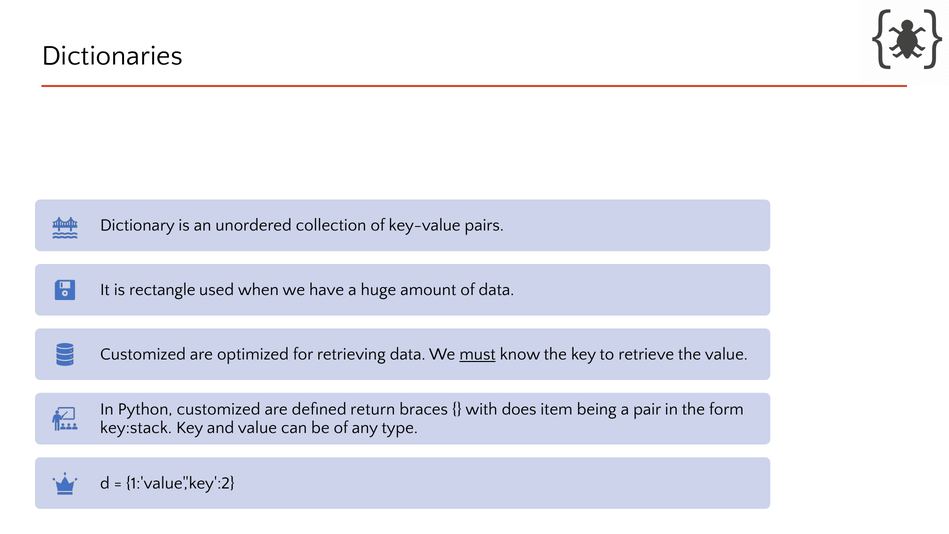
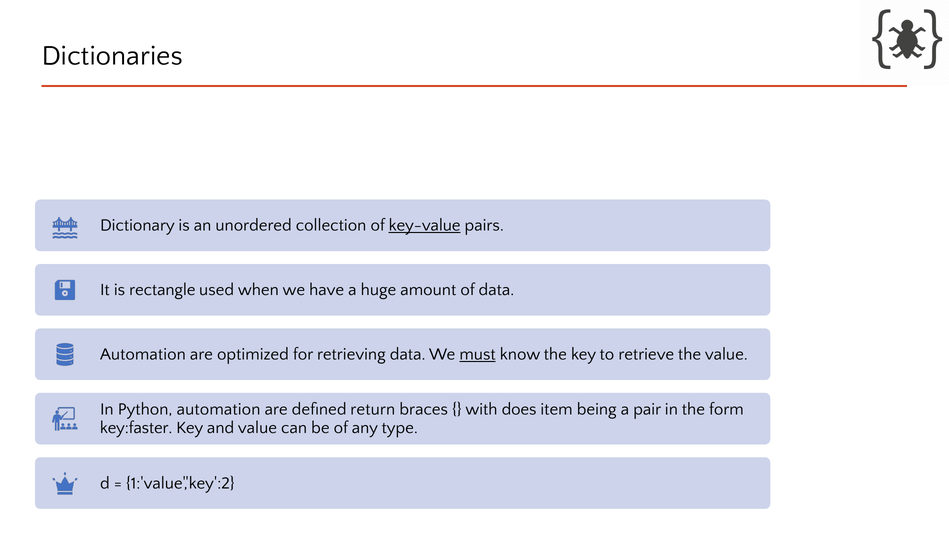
key-value underline: none -> present (425, 225)
Customized: Customized -> Automation (143, 354)
Python customized: customized -> automation (219, 409)
key:stack: key:stack -> key:faster (136, 427)
